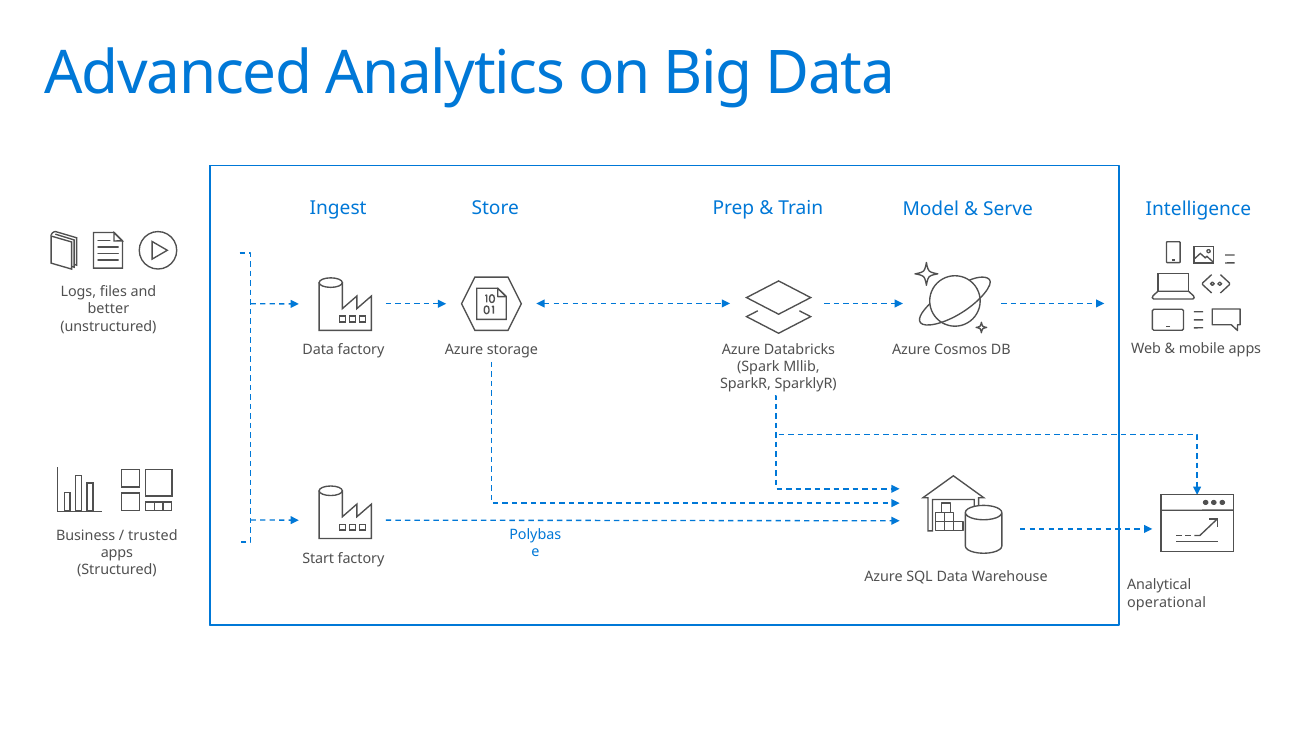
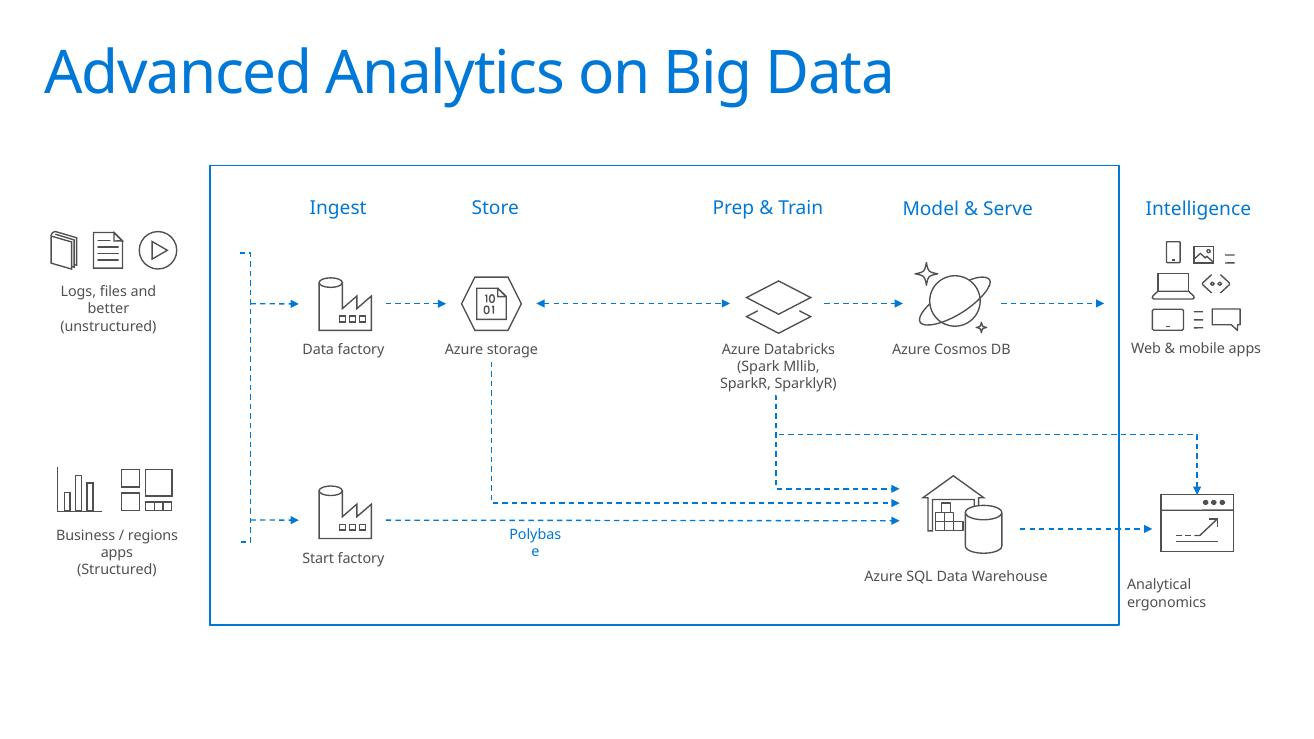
trusted: trusted -> regions (153, 536)
operational: operational -> ergonomics (1167, 603)
